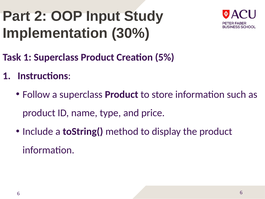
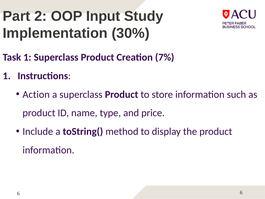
5%: 5% -> 7% (165, 57)
Follow: Follow -> Action (36, 94)
